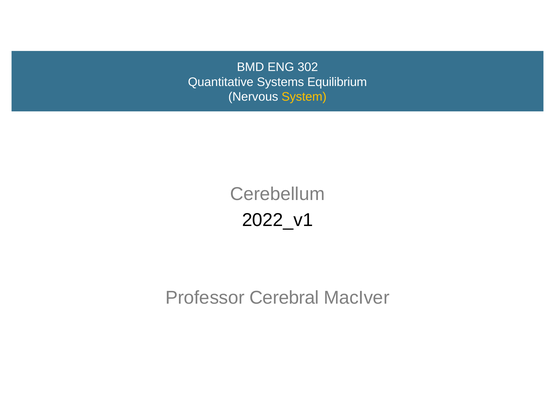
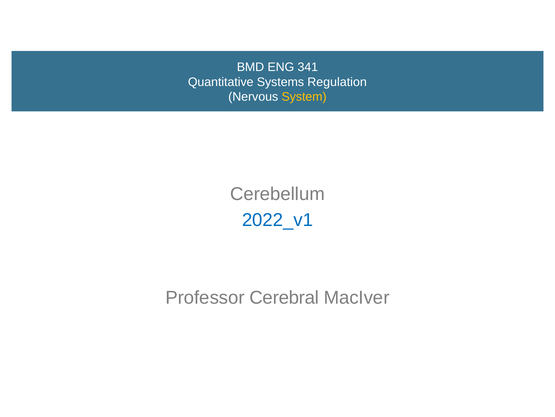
302: 302 -> 341 (308, 67)
Equilibrium: Equilibrium -> Regulation (337, 82)
2022_v1 colour: black -> blue (278, 220)
